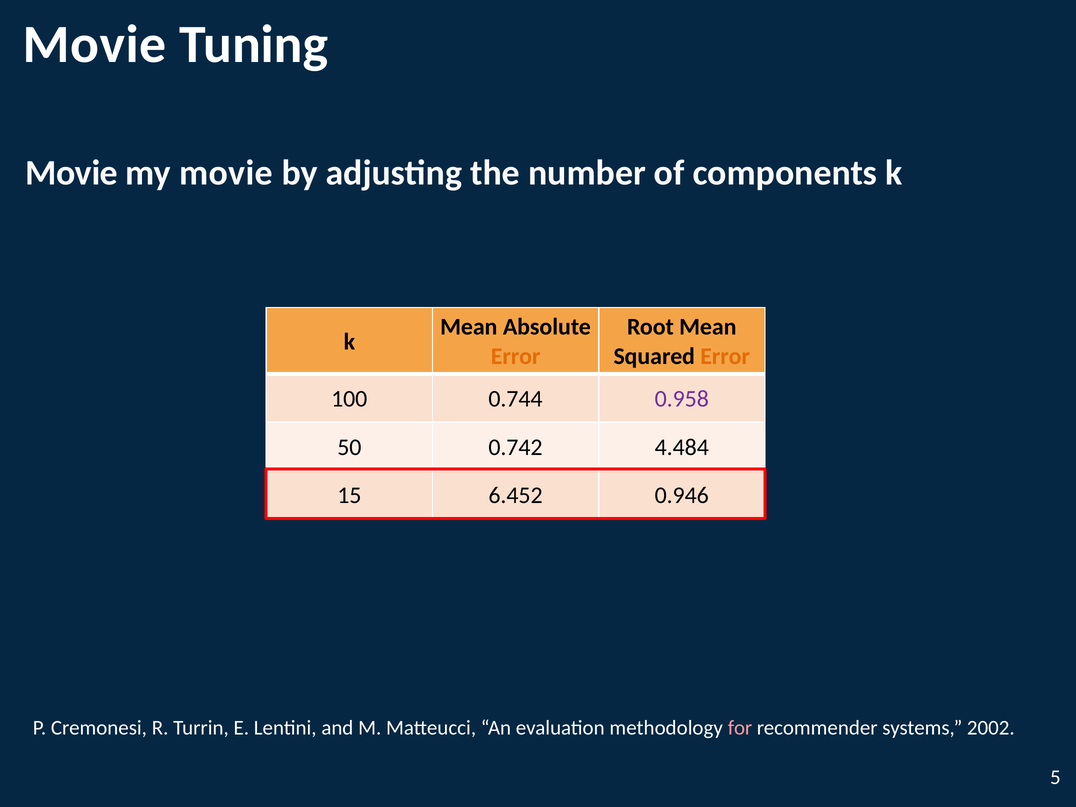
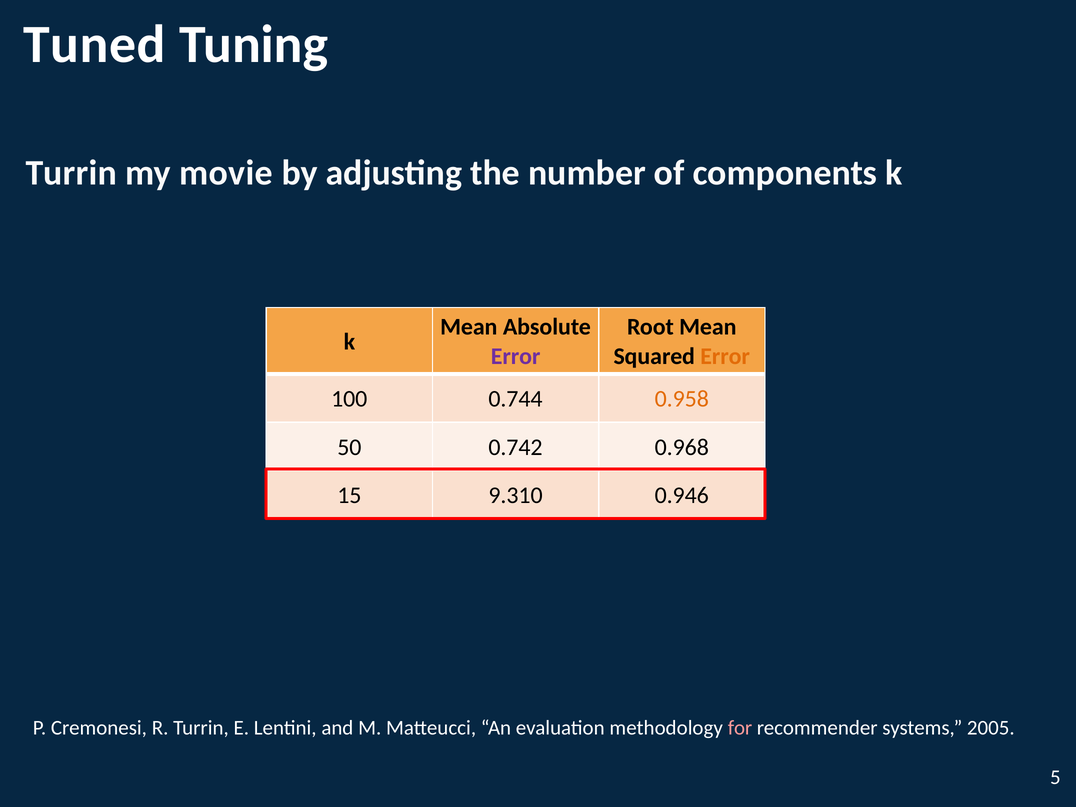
Movie: Movie -> Tuned (94, 45)
Movie: Movie -> Turrin (71, 173)
Error colour: orange -> purple (516, 356)
0.958 colour: purple -> orange (682, 399)
4.484: 4.484 -> 0.968 (682, 447)
6.452: 6.452 -> 9.310 (515, 495)
2002: 2002 -> 2005 (991, 728)
